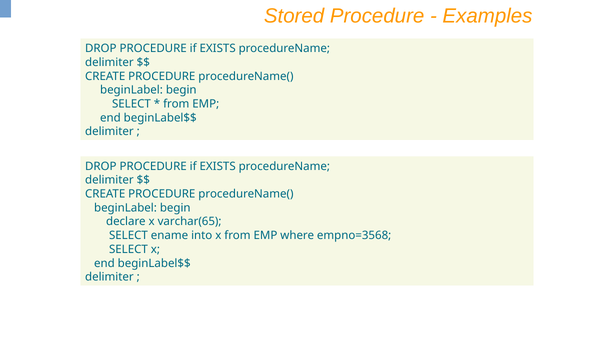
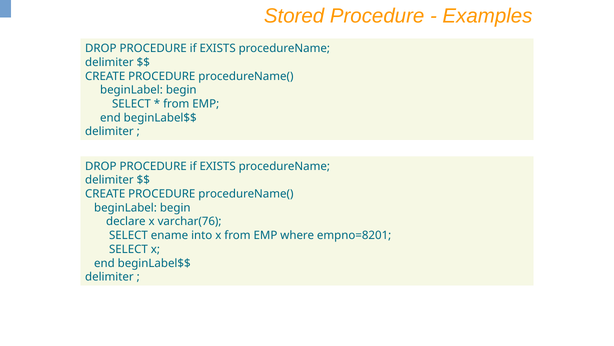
varchar(65: varchar(65 -> varchar(76 (190, 221)
empno=3568: empno=3568 -> empno=8201 (354, 235)
